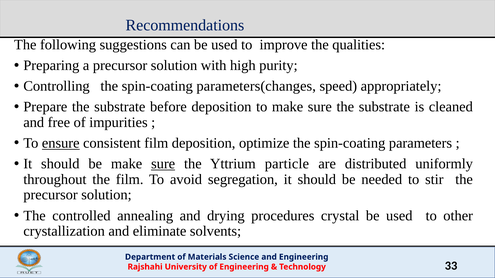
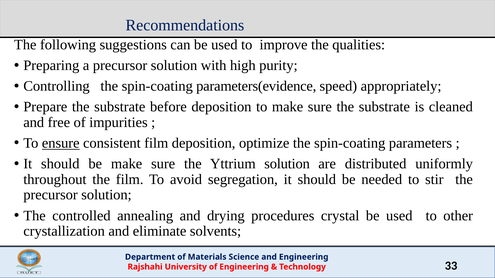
parameters(changes: parameters(changes -> parameters(evidence (256, 86)
sure underline: present -> none (163, 164)
Yttrium particle: particle -> solution (287, 164)
